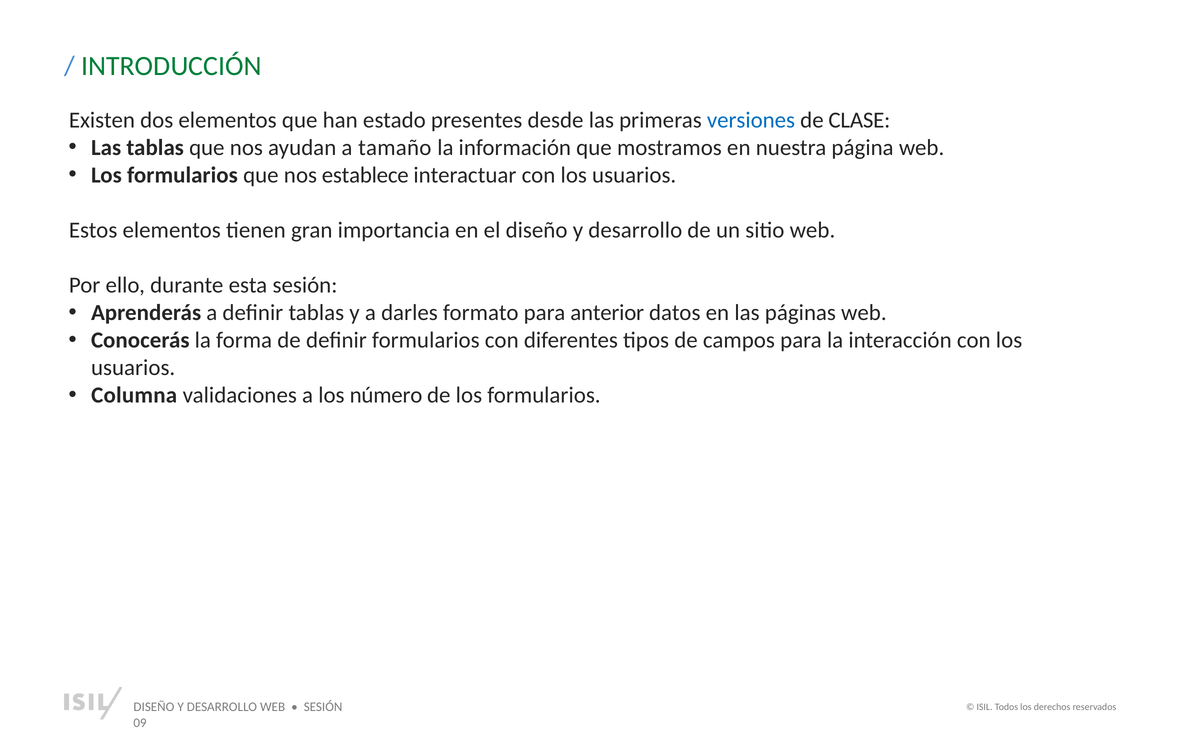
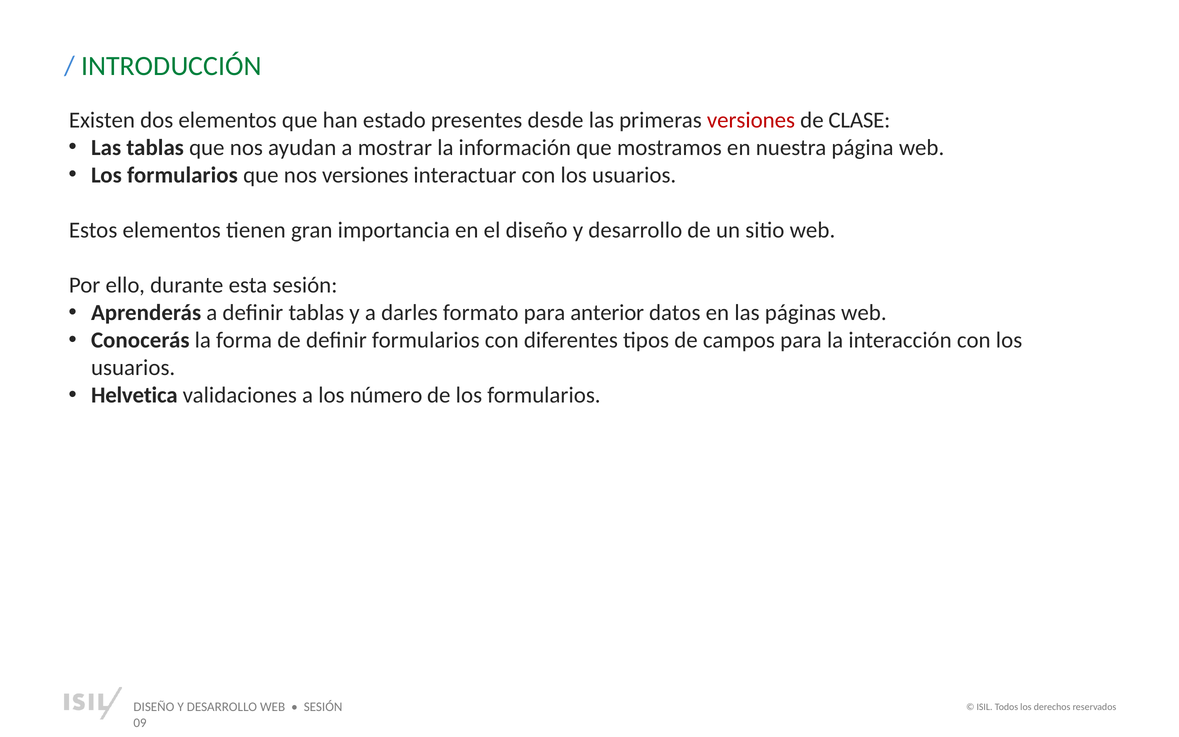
versiones colour: blue -> red (751, 120)
tamaño: tamaño -> mostrar (395, 147)
nos establece: establece -> versiones (365, 175)
Columna: Columna -> Helvetica (134, 395)
